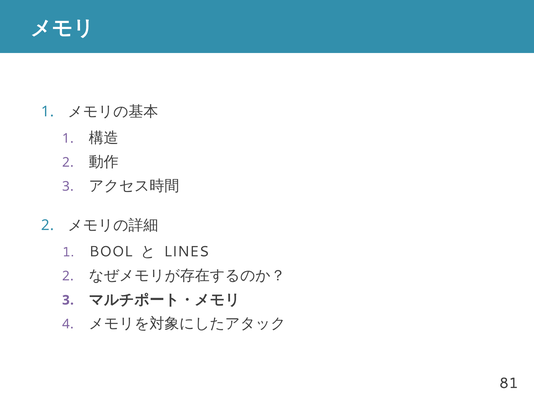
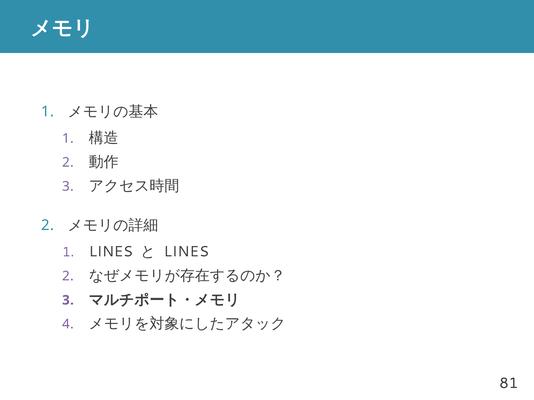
BOOL: BOOL -> LINES (111, 252)
